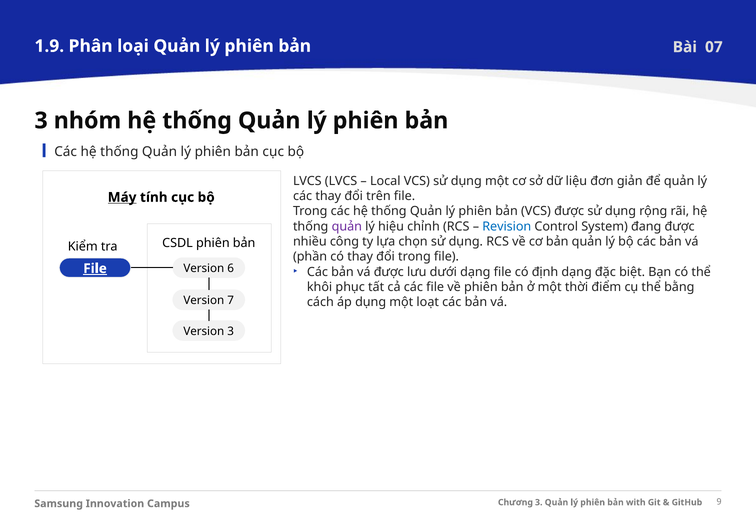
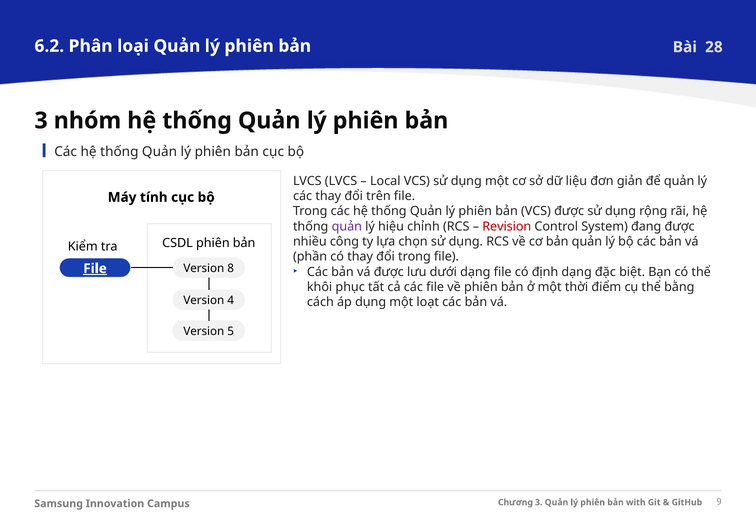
1.9: 1.9 -> 6.2 (49, 46)
07: 07 -> 28 (714, 47)
Máy underline: present -> none (122, 197)
Revision colour: blue -> red (507, 226)
6: 6 -> 8 (231, 268)
7: 7 -> 4 (231, 300)
Version 3: 3 -> 5 (231, 331)
